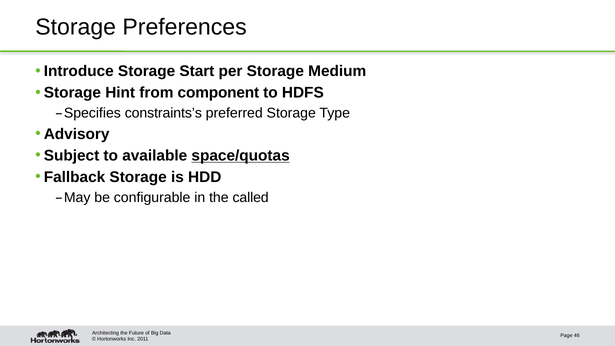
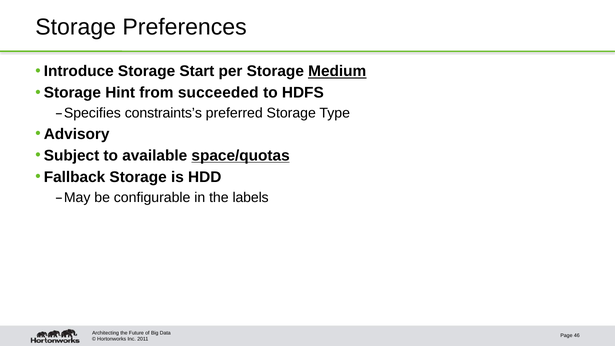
Medium underline: none -> present (337, 71)
component: component -> succeeded (218, 93)
called: called -> labels (251, 198)
